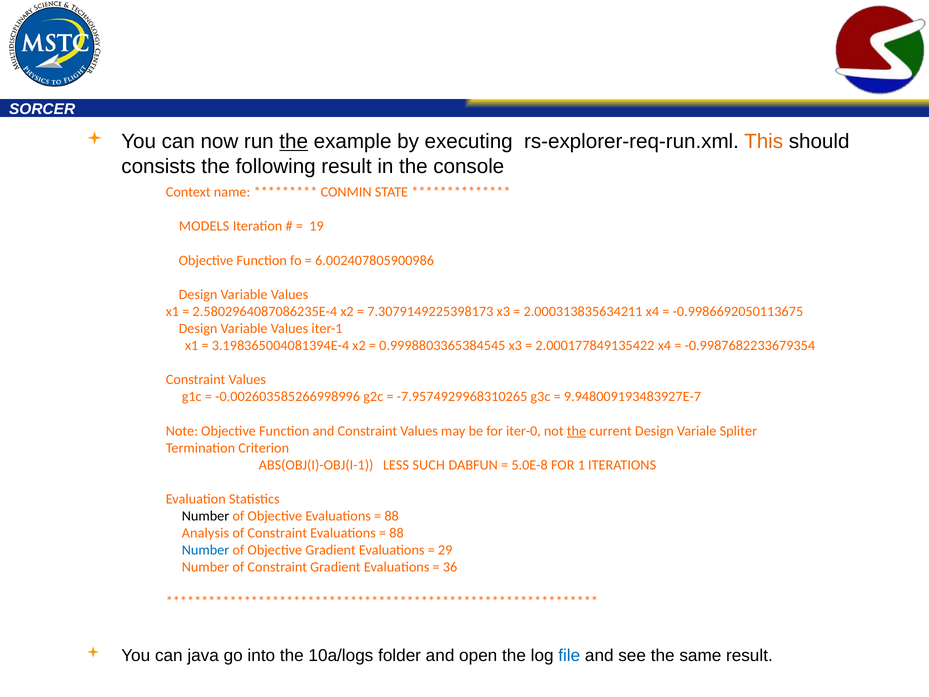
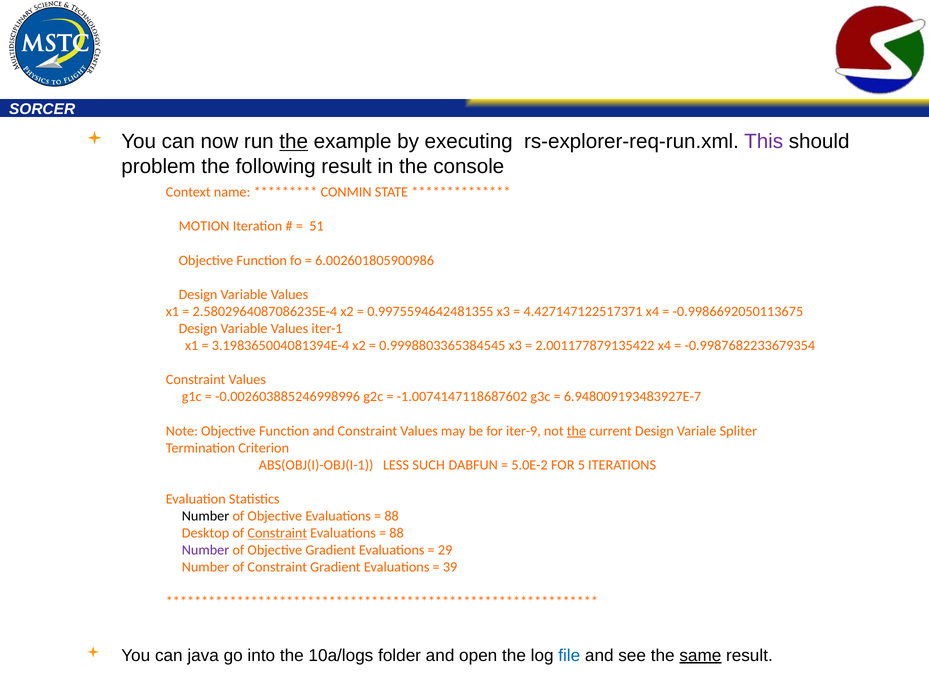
This colour: orange -> purple (764, 142)
consists: consists -> problem (159, 166)
MODELS: MODELS -> MOTION (204, 226)
19: 19 -> 51 (317, 226)
6.002407805900986: 6.002407805900986 -> 6.002601805900986 (375, 260)
7.3079149225398173: 7.3079149225398173 -> 0.9975594642481355 (430, 311)
2.000313835634211: 2.000313835634211 -> 4.427147122517371 (583, 311)
2.000177849135422: 2.000177849135422 -> 2.001177879135422 (595, 345)
-0.002603585266998996: -0.002603585266998996 -> -0.002603885246998996 (288, 397)
-7.9574929968310265: -7.9574929968310265 -> -1.0074147118687602 (462, 397)
9.948009193483927E-7: 9.948009193483927E-7 -> 6.948009193483927E-7 (633, 397)
iter-0: iter-0 -> iter-9 (523, 431)
5.0E-8: 5.0E-8 -> 5.0E-2 (530, 465)
1: 1 -> 5 (581, 465)
Analysis: Analysis -> Desktop (206, 533)
Constraint underline: none -> present (277, 533)
Number colour: blue -> purple (206, 550)
36: 36 -> 39 (450, 567)
same underline: none -> present (700, 655)
